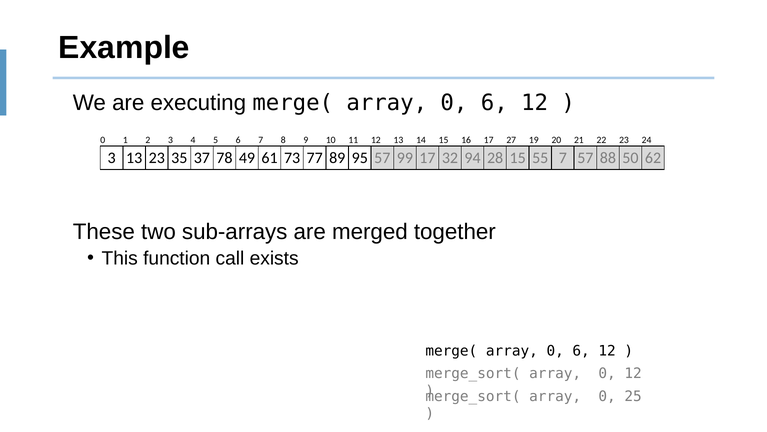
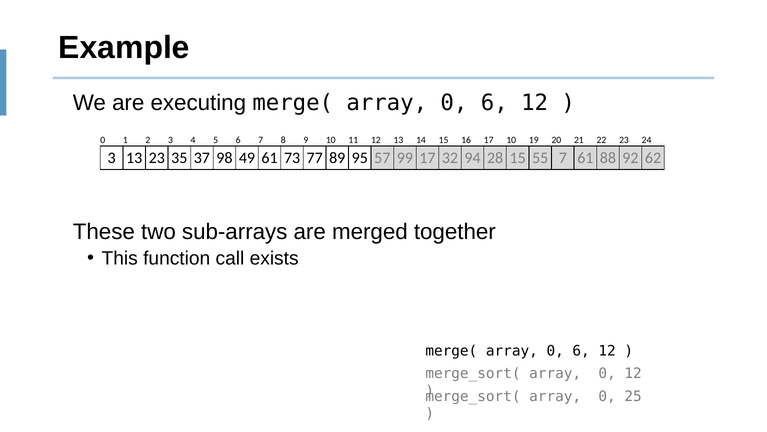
17 27: 27 -> 10 (511, 140)
78: 78 -> 98 (224, 158)
7 57: 57 -> 61 (585, 158)
50: 50 -> 92 (630, 158)
